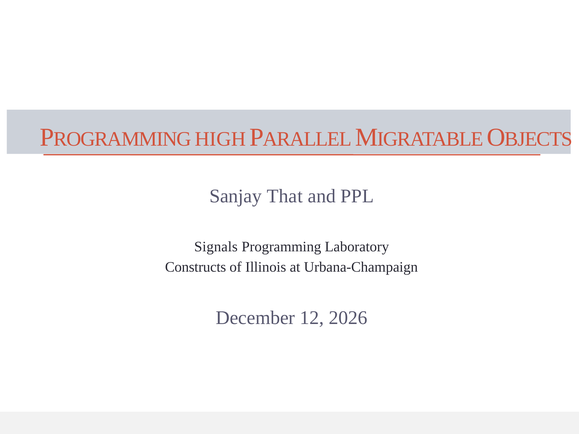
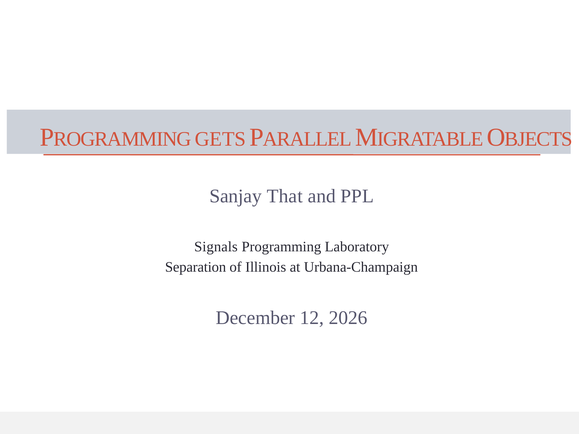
HIGH: HIGH -> GETS (220, 139)
Constructs: Constructs -> Separation (196, 267)
